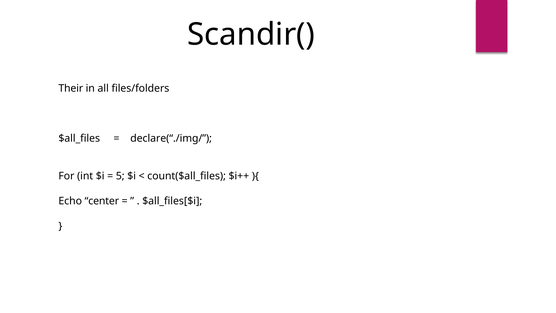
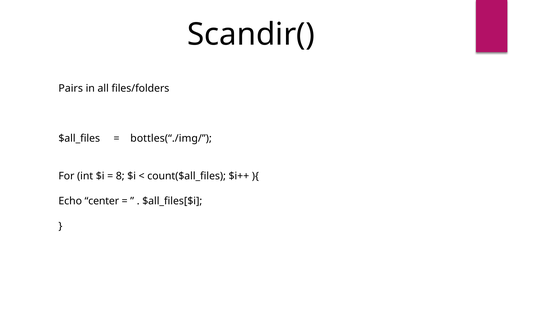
Their: Their -> Pairs (71, 88)
declare(“./img/: declare(“./img/ -> bottles(“./img/ (171, 138)
5: 5 -> 8 (120, 176)
